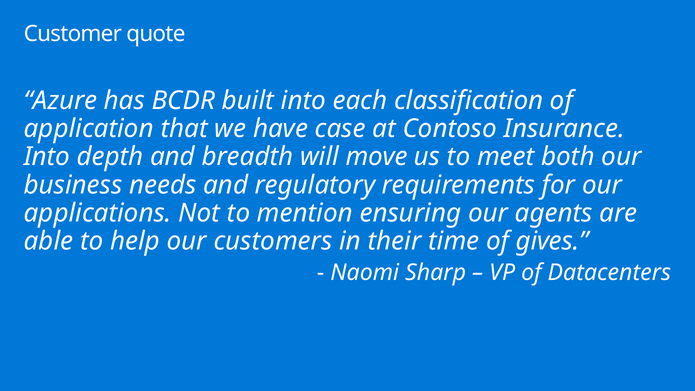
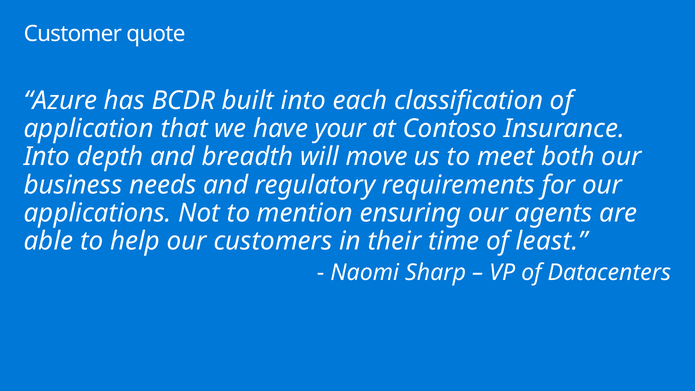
case: case -> your (340, 129)
gives: gives -> least (552, 241)
